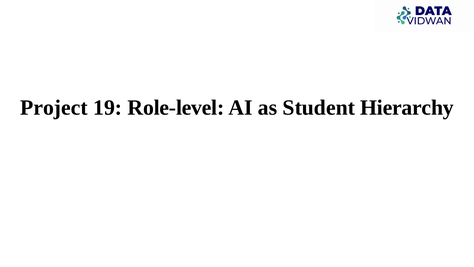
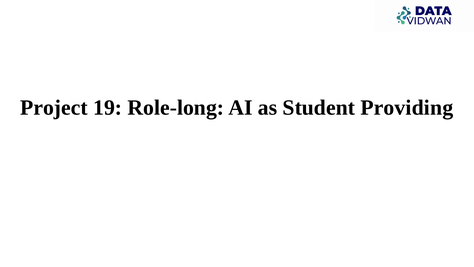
Role-level: Role-level -> Role-long (176, 107)
Hierarchy: Hierarchy -> Providing (407, 107)
